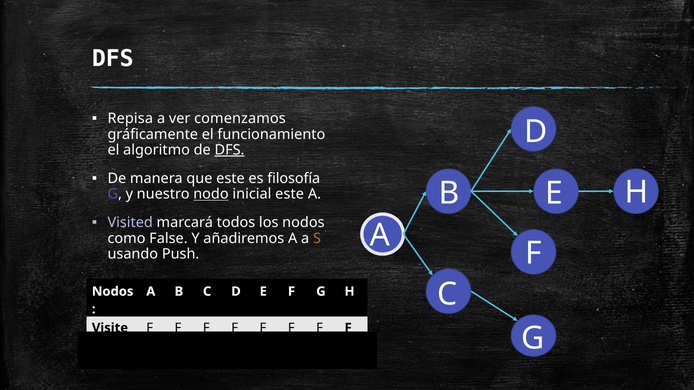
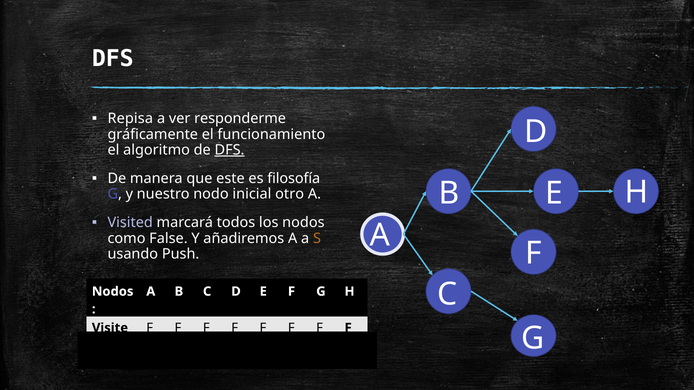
comenzamos: comenzamos -> responderme (240, 119)
nodo underline: present -> none (211, 194)
inicial este: este -> otro (290, 194)
